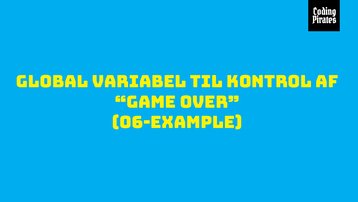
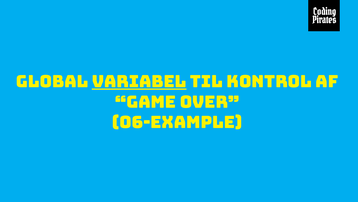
variabel underline: none -> present (139, 82)
